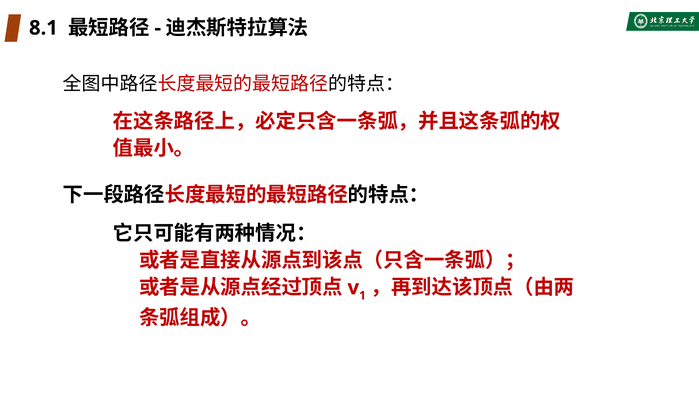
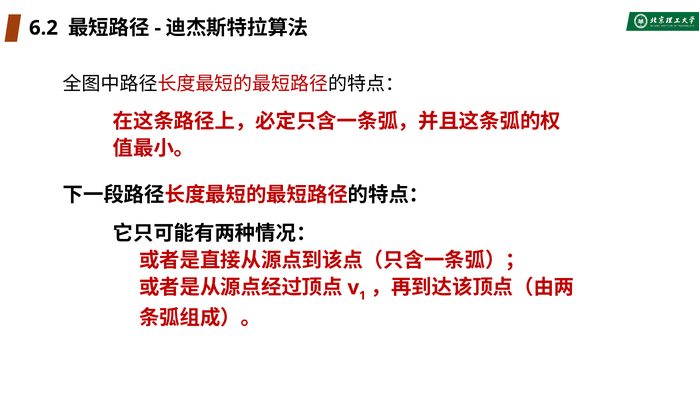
8.1: 8.1 -> 6.2 (43, 28)
